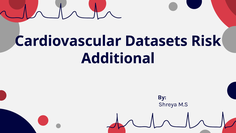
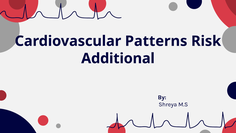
Datasets: Datasets -> Patterns (156, 41)
